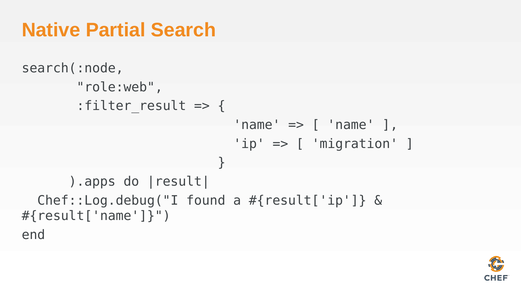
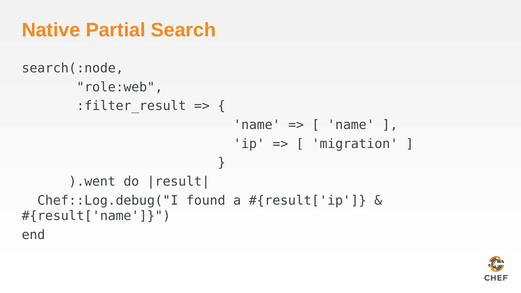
).apps: ).apps -> ).went (92, 182)
